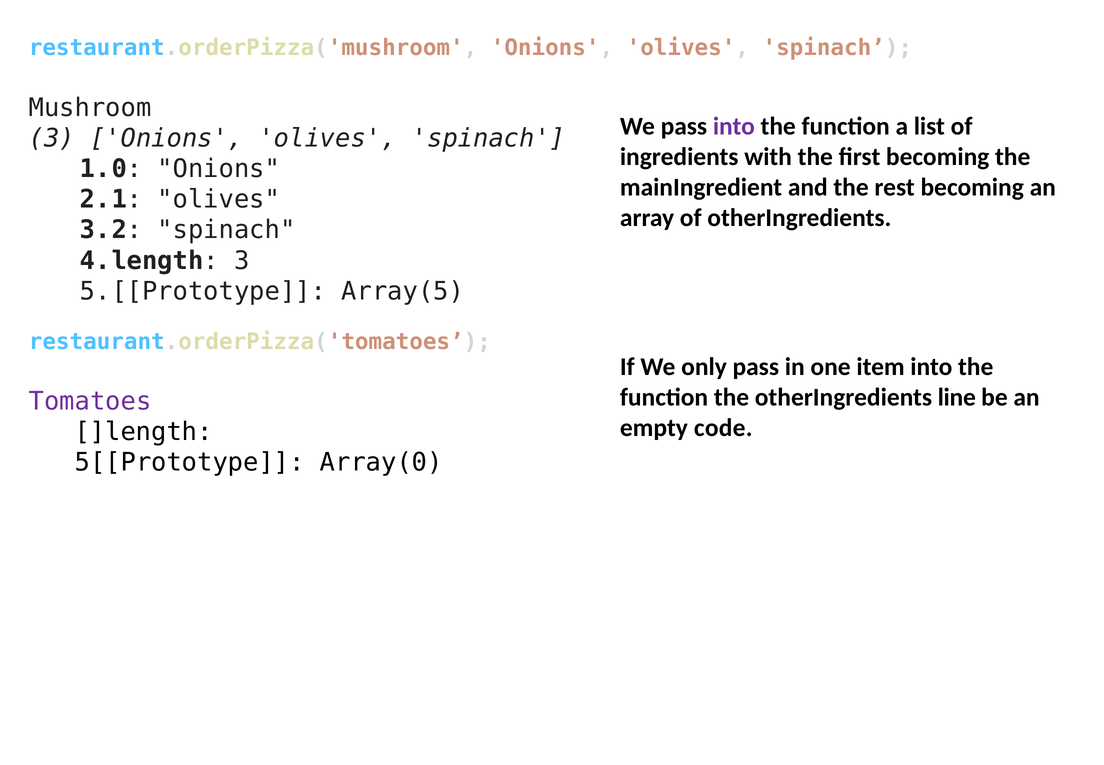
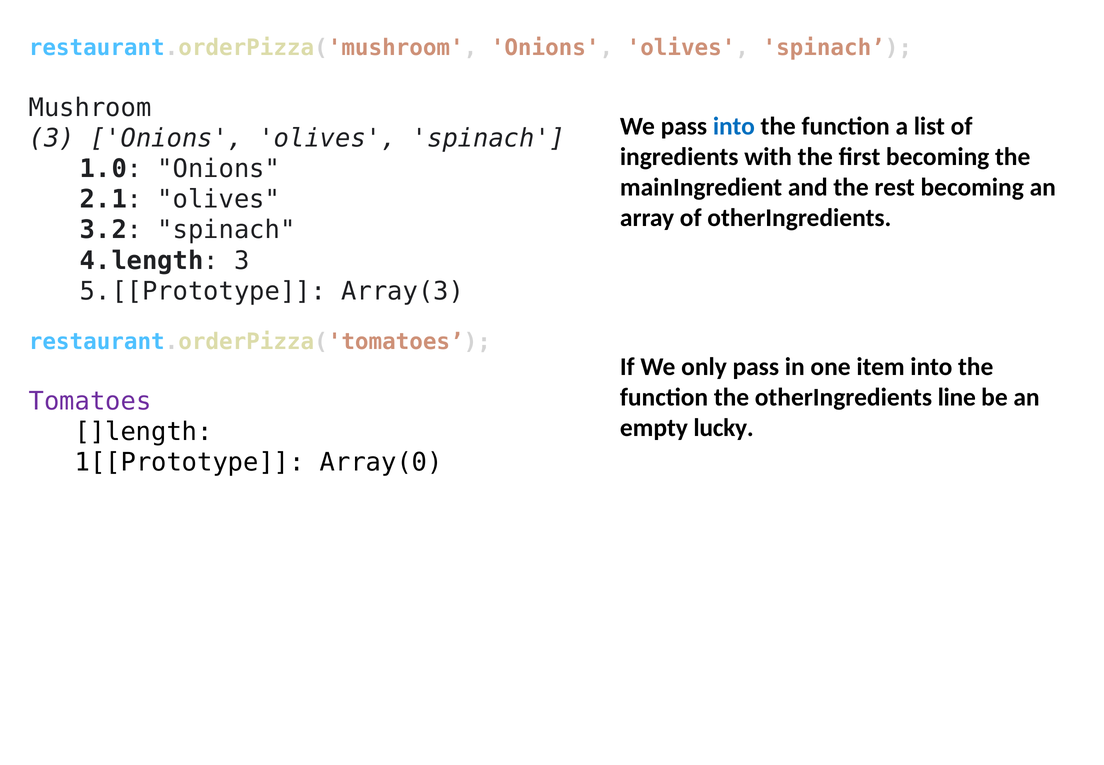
into colour: purple -> blue (734, 126)
Array(5: Array(5 -> Array(3 (403, 291)
code: code -> lucky (724, 427)
5[[Prototype: 5[[Prototype -> 1[[Prototype (190, 462)
